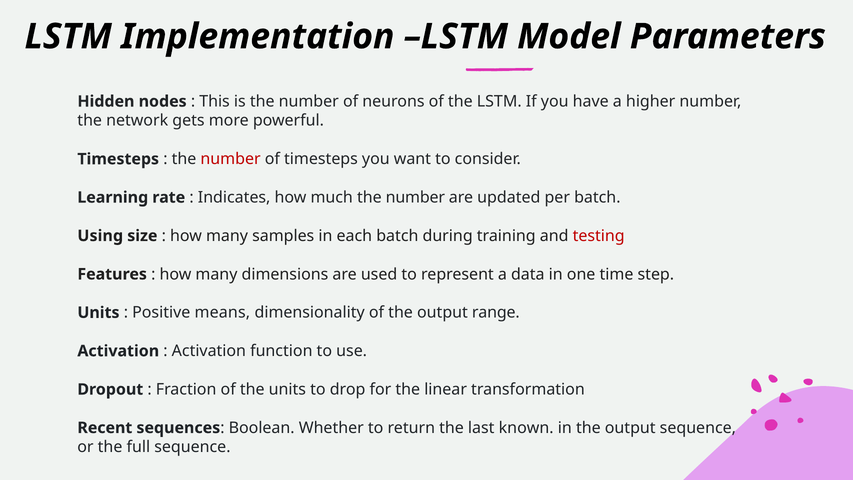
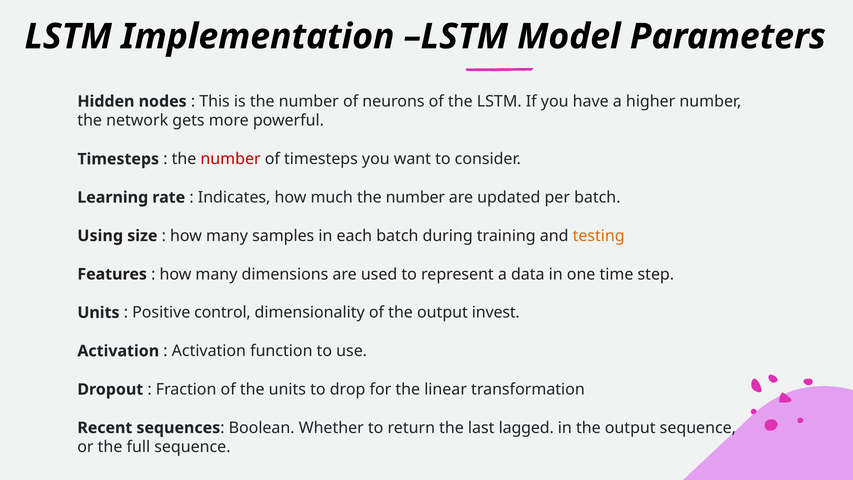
testing colour: red -> orange (599, 236)
means: means -> control (222, 313)
range: range -> invest (496, 313)
known: known -> lagged (526, 428)
